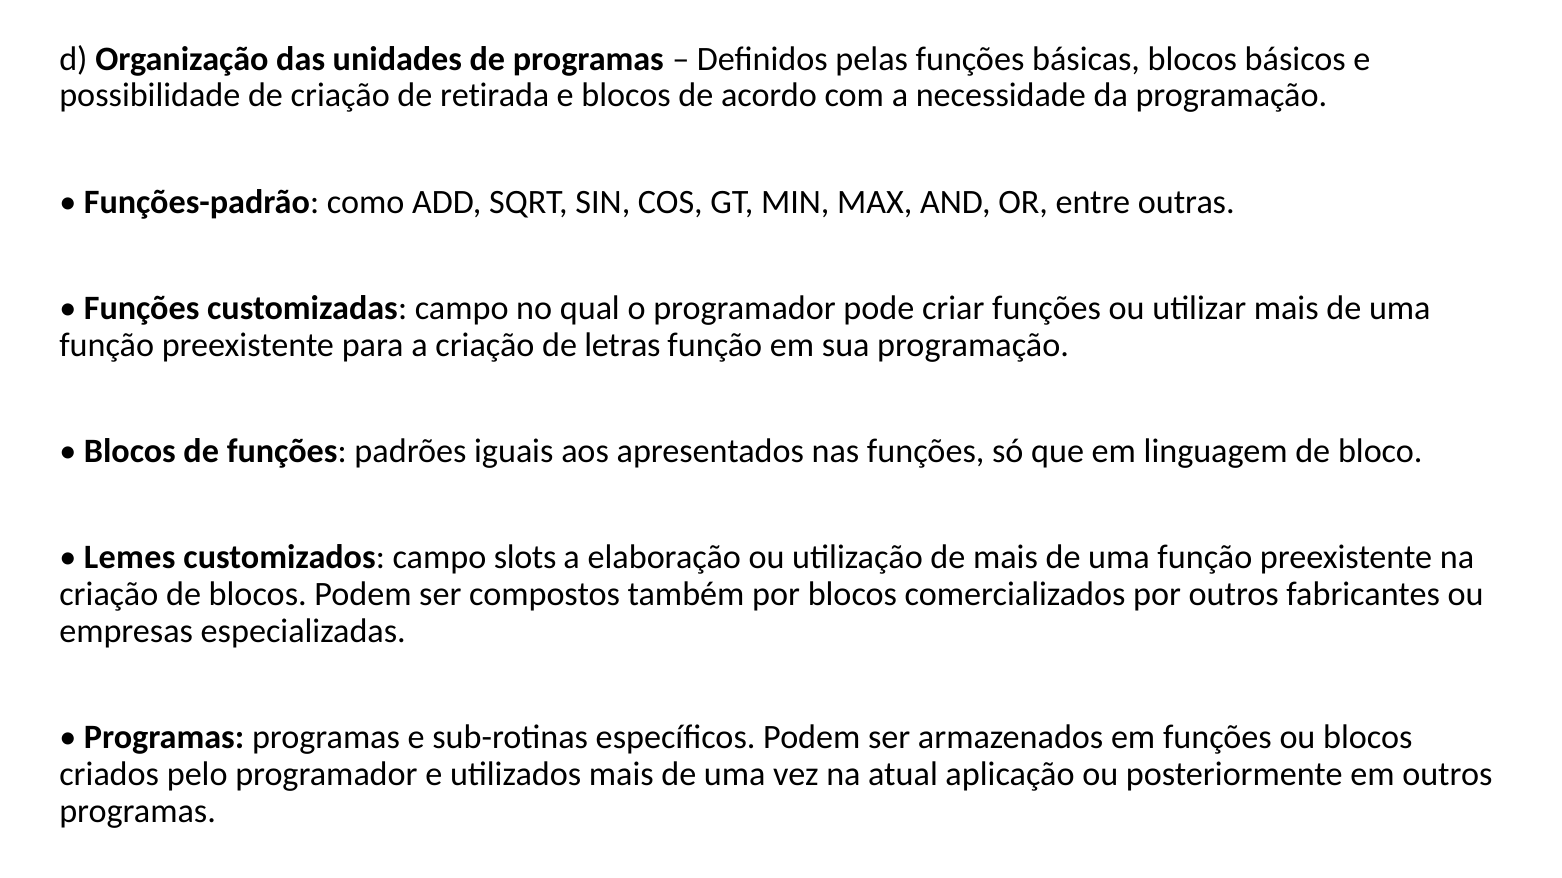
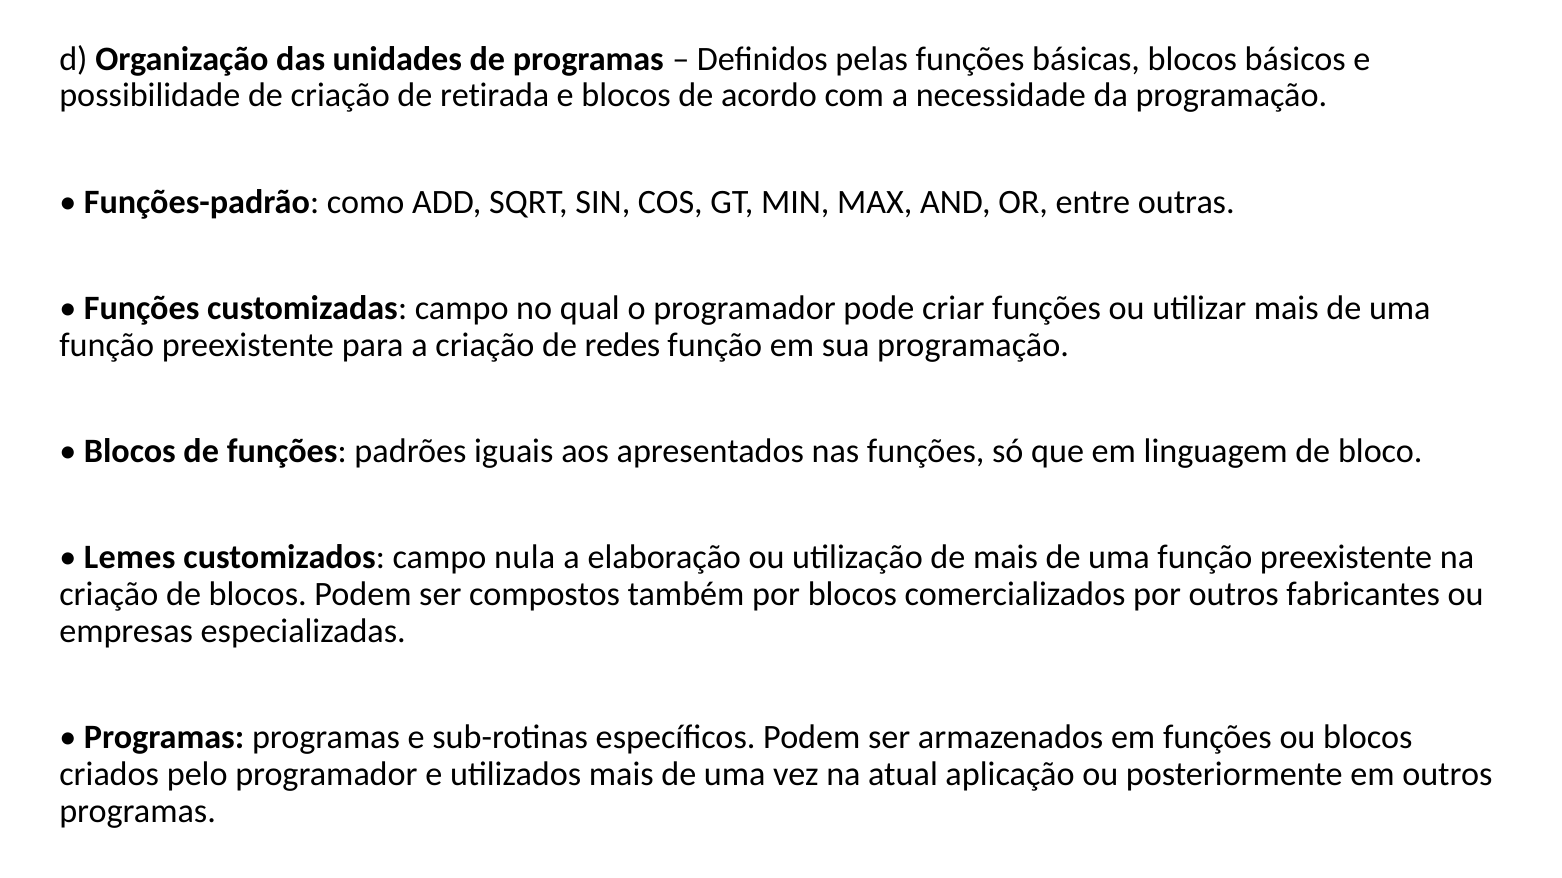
letras: letras -> redes (622, 345)
slots: slots -> nula (525, 558)
